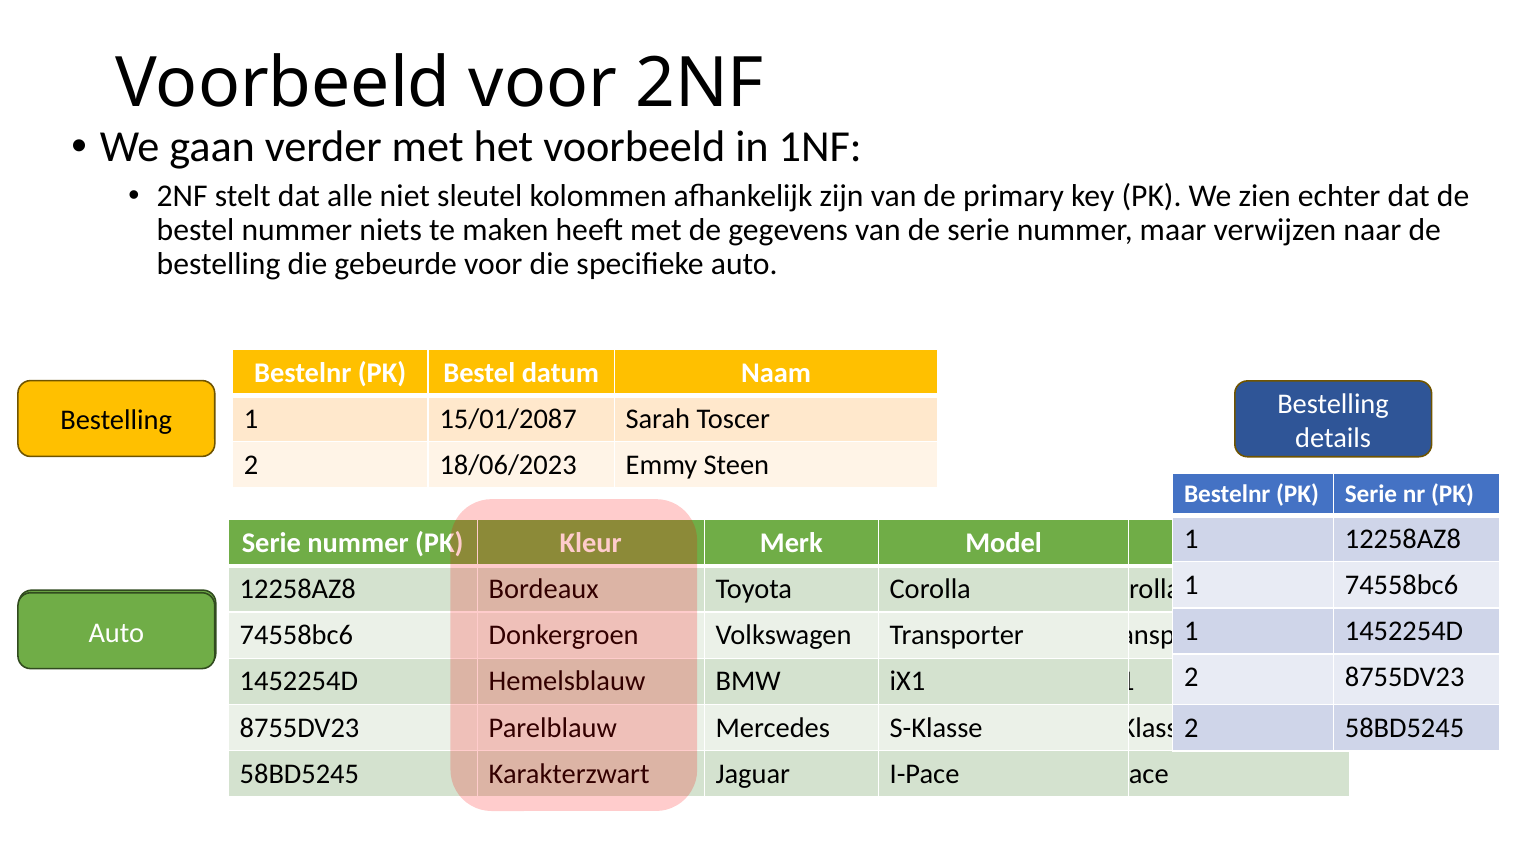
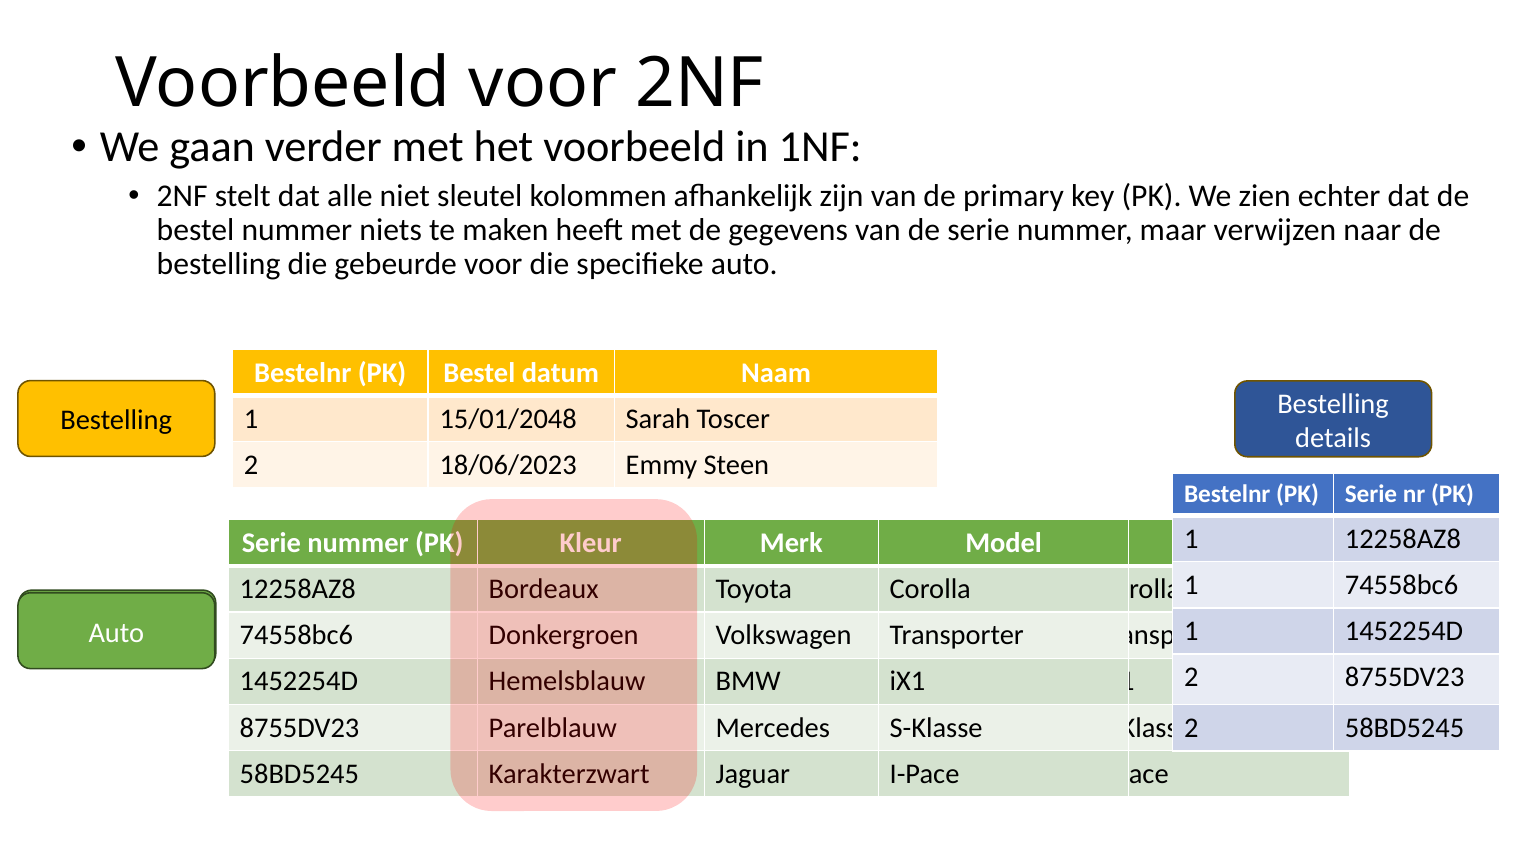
15/01/2087: 15/01/2087 -> 15/01/2048 (508, 419)
